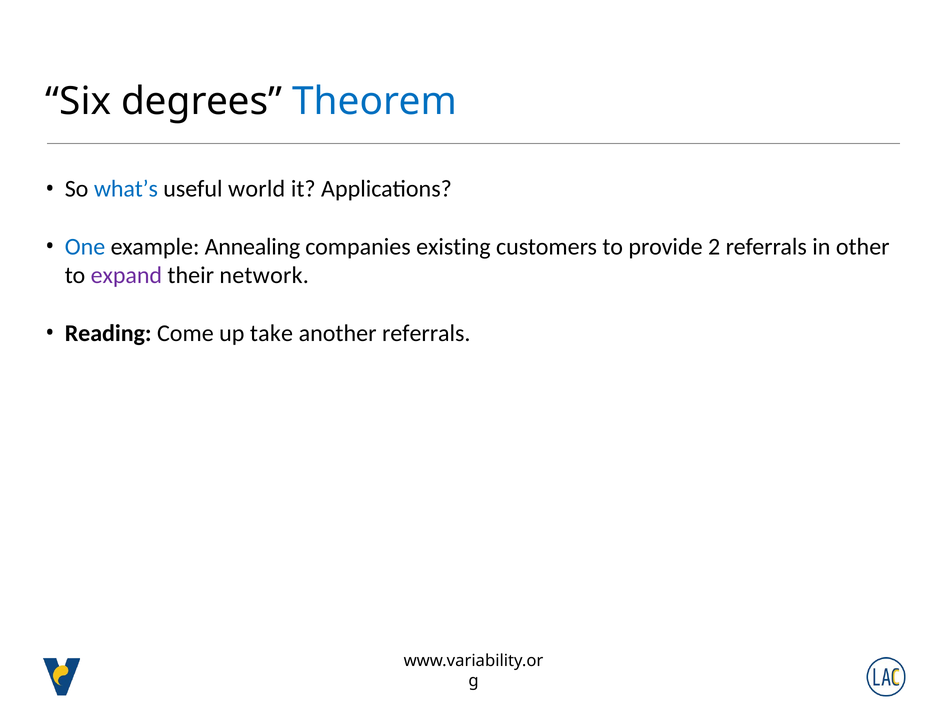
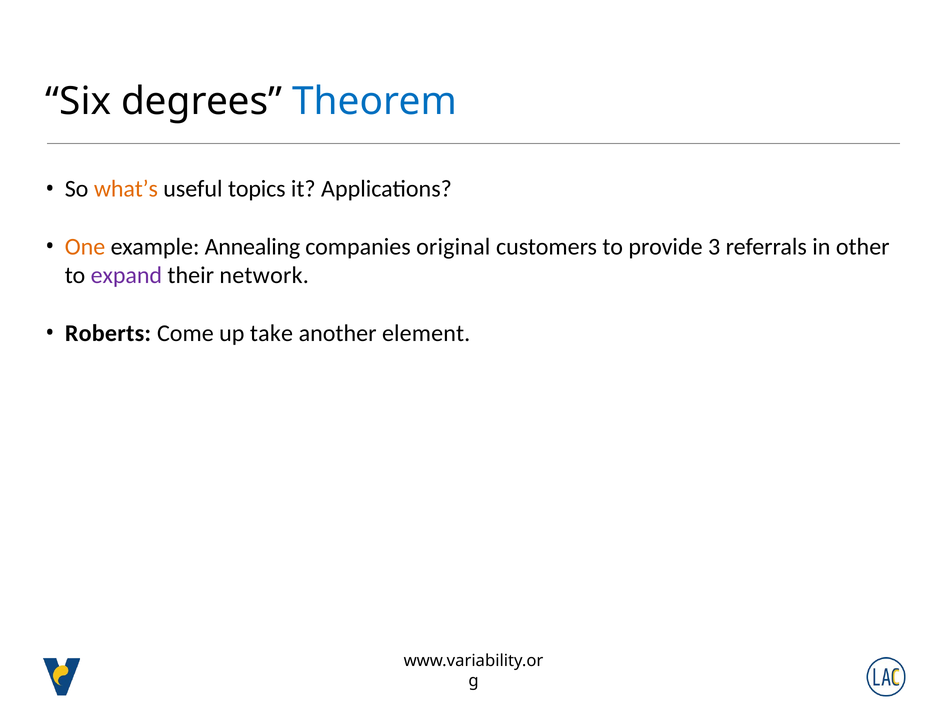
what’s colour: blue -> orange (126, 189)
world: world -> topics (257, 189)
One colour: blue -> orange (85, 247)
existing: existing -> original (453, 247)
2: 2 -> 3 (714, 247)
Reading: Reading -> Roberts (108, 333)
another referrals: referrals -> element (426, 333)
